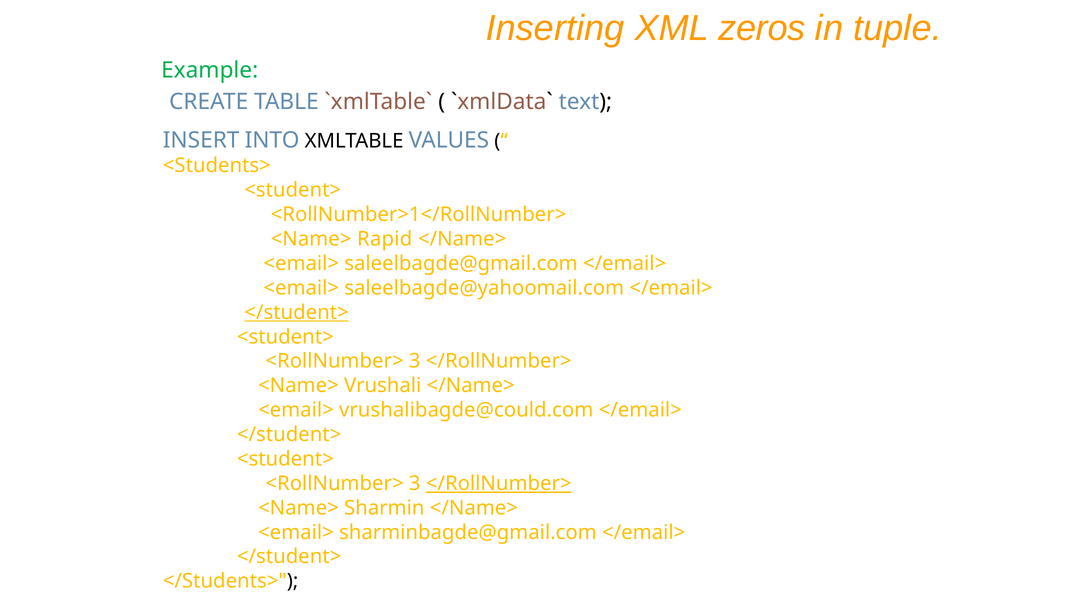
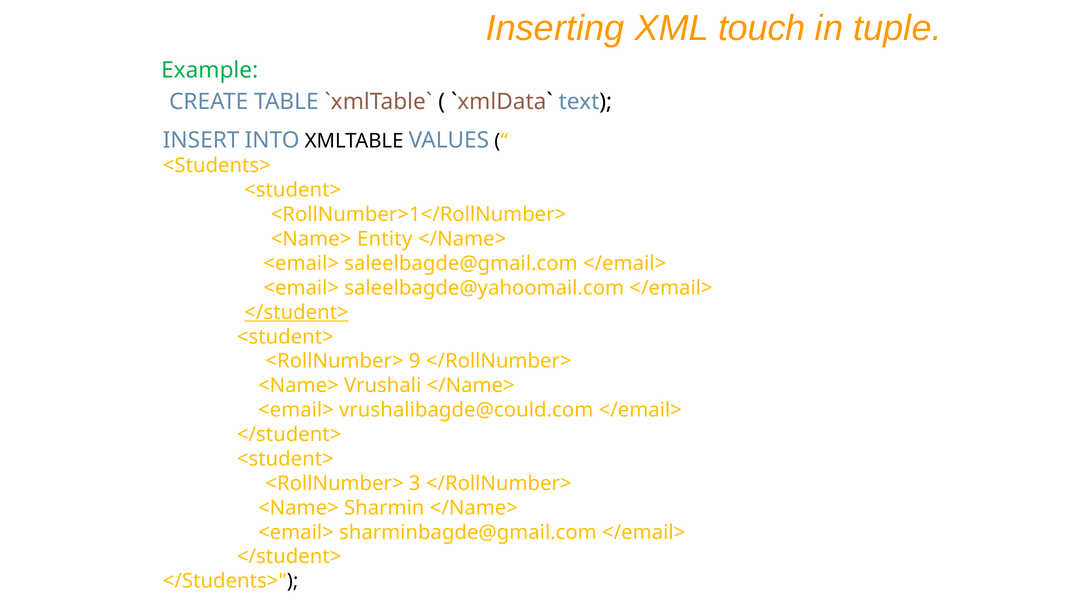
zeros: zeros -> touch (762, 28)
Rapid: Rapid -> Entity (385, 239)
3: 3 -> 9 (415, 361)
</RollNumber> underline: present -> none (499, 483)
